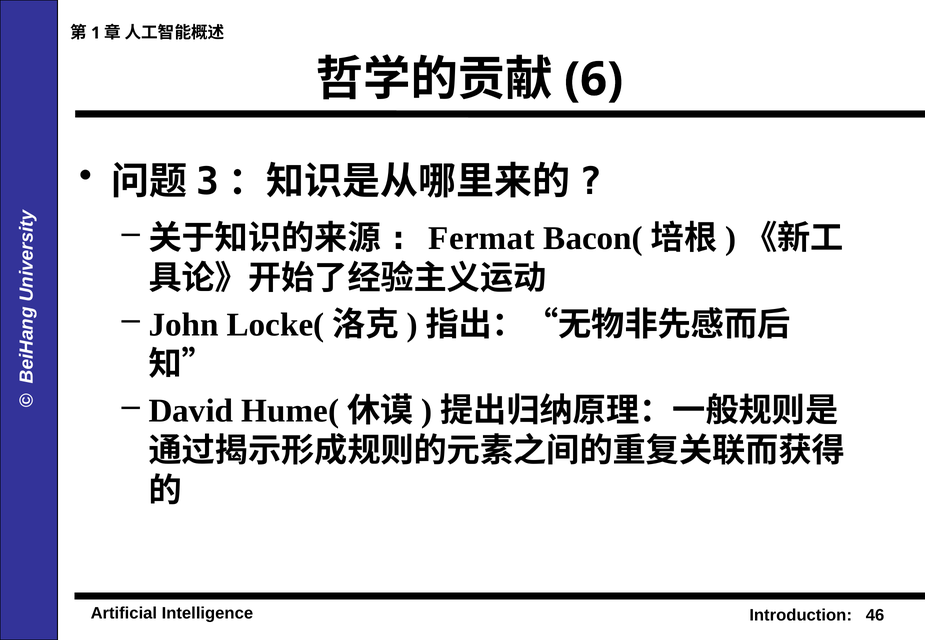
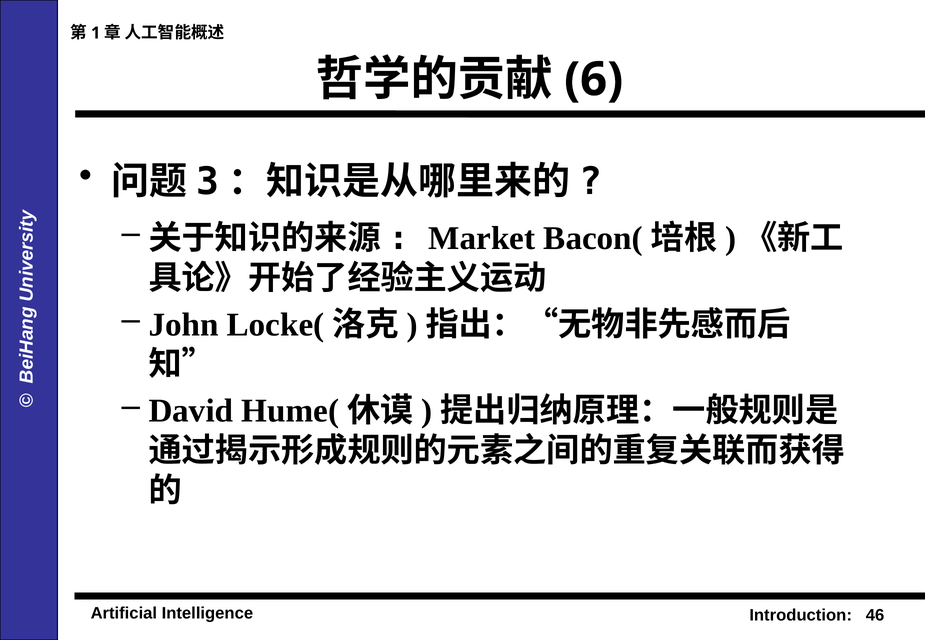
Fermat: Fermat -> Market (482, 238)
